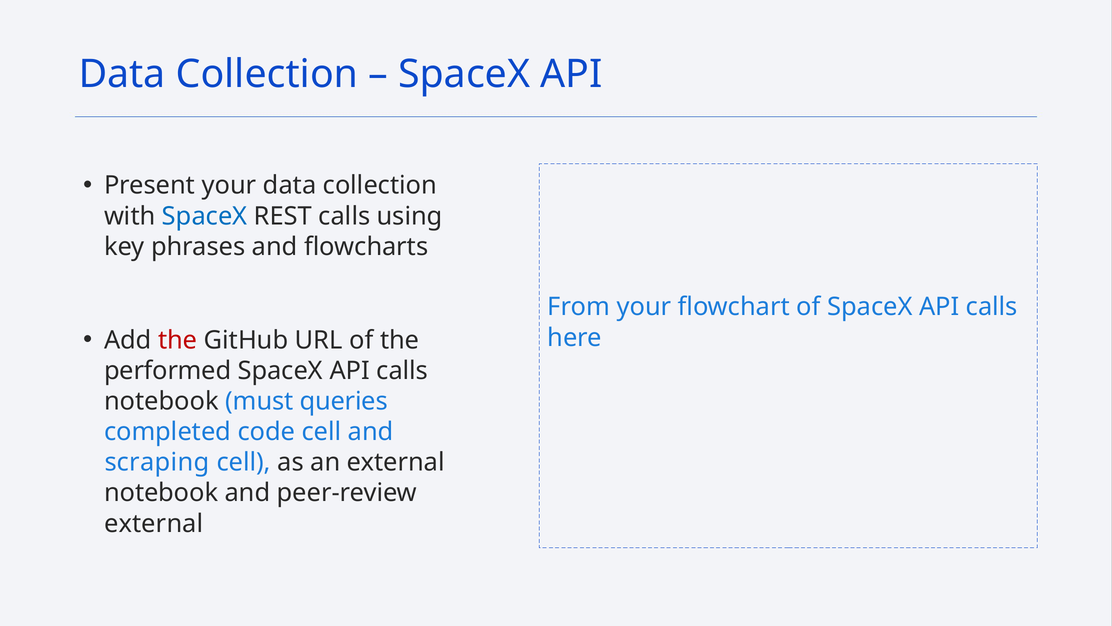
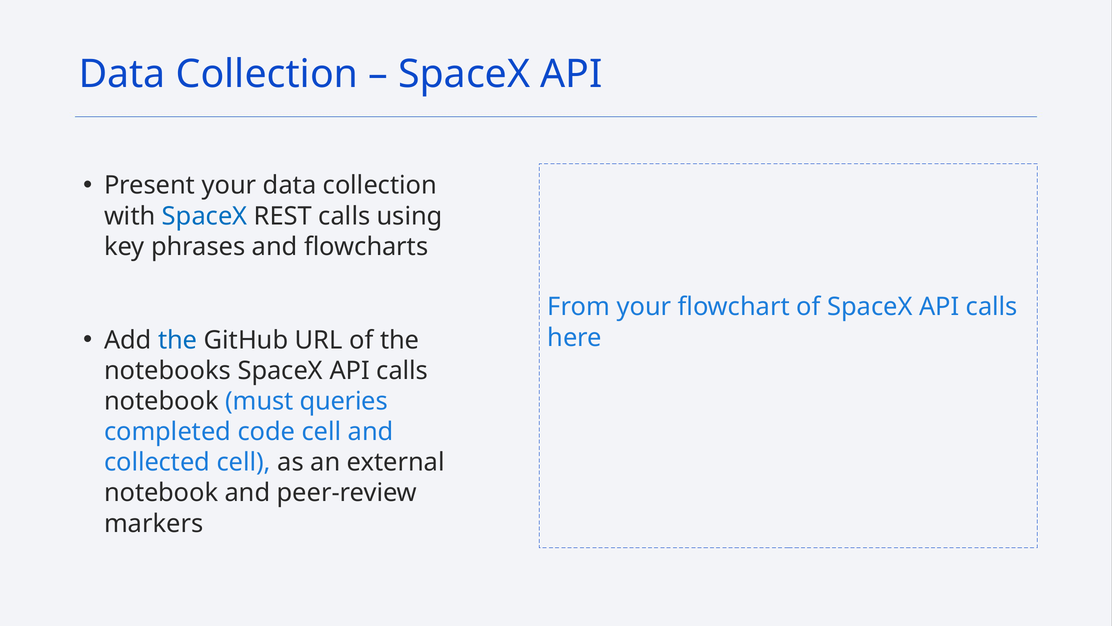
the colour: red -> blue (178, 340)
performed: performed -> notebooks (168, 371)
scraping: scraping -> collected (157, 462)
external: external -> markers (154, 523)
